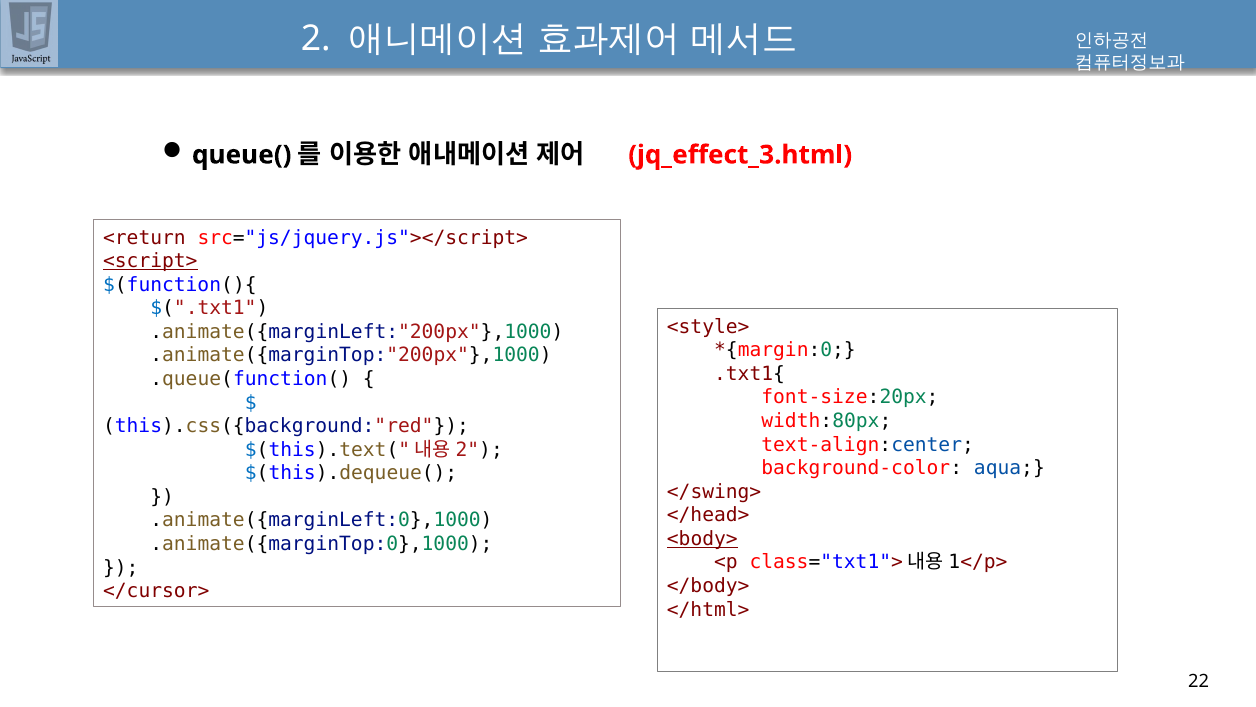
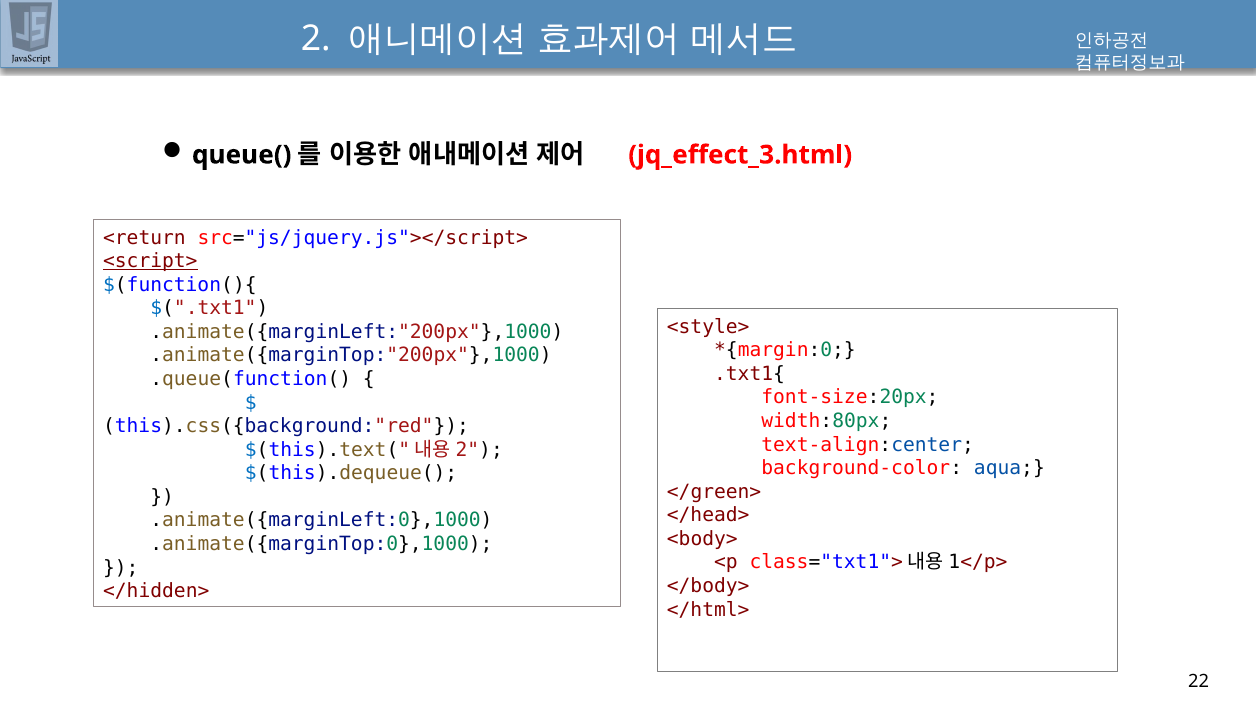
</swing>: </swing> -> </green> (714, 491)
<body> underline: present -> none (702, 538)
</cursor>: </cursor> -> </hidden> (156, 591)
